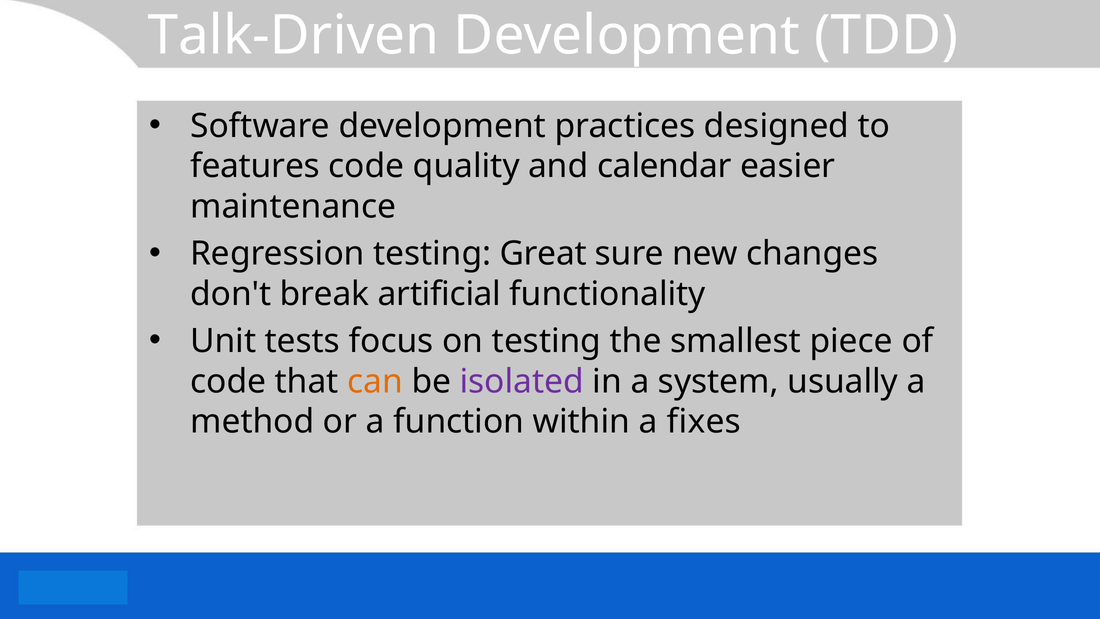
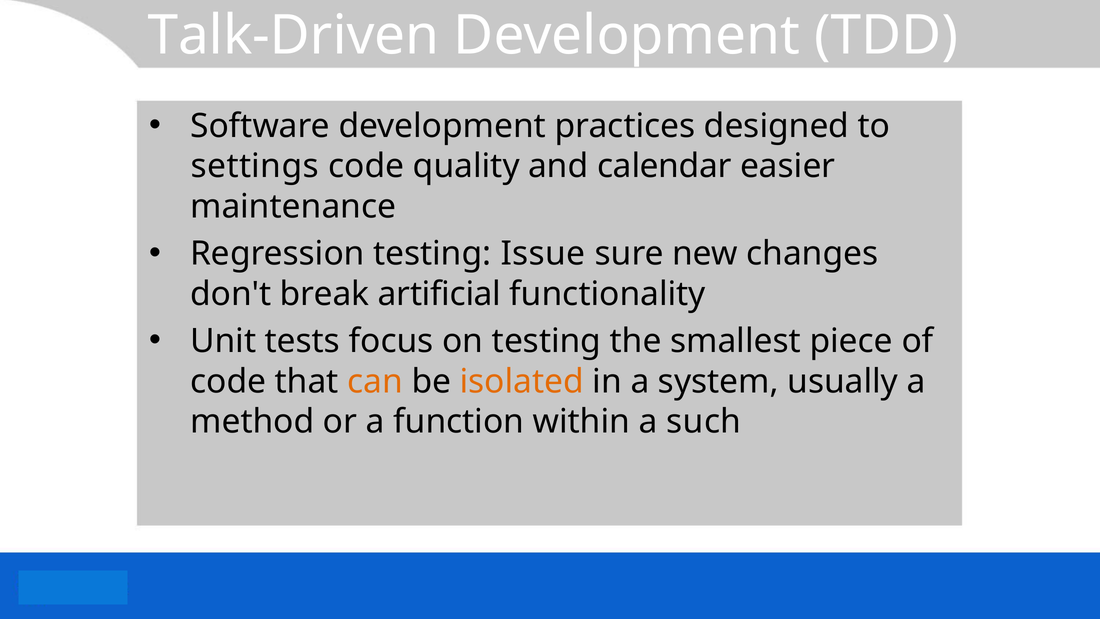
features: features -> settings (255, 166)
Great: Great -> Issue (543, 254)
isolated colour: purple -> orange (522, 381)
fixes: fixes -> such (704, 422)
